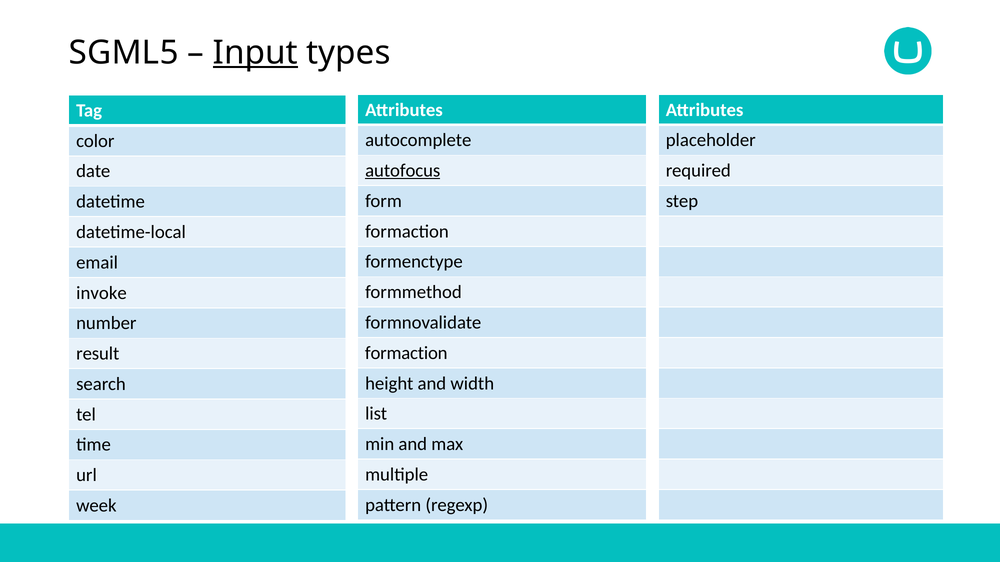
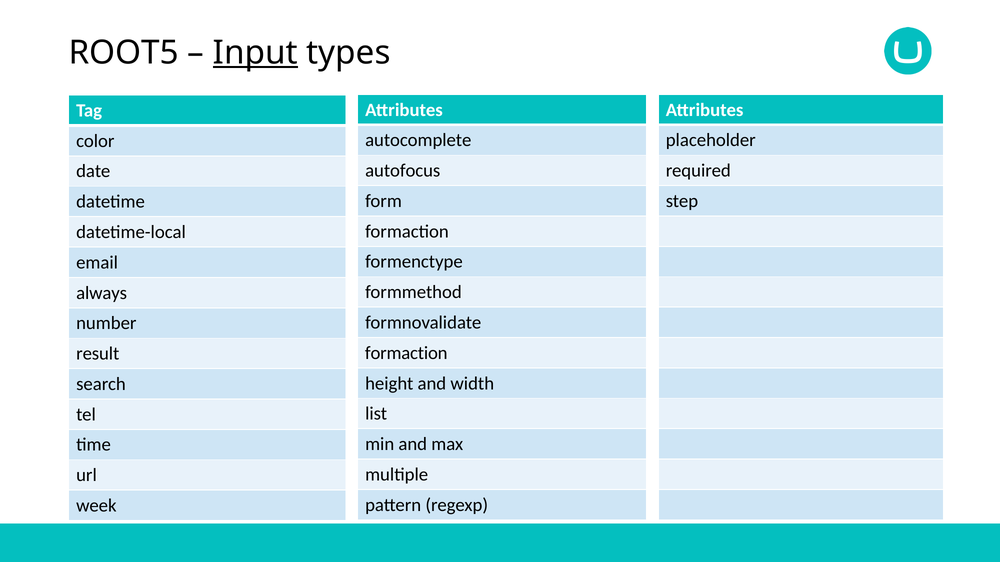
SGML5: SGML5 -> ROOT5 (124, 53)
autofocus underline: present -> none (403, 171)
invoke: invoke -> always (102, 293)
